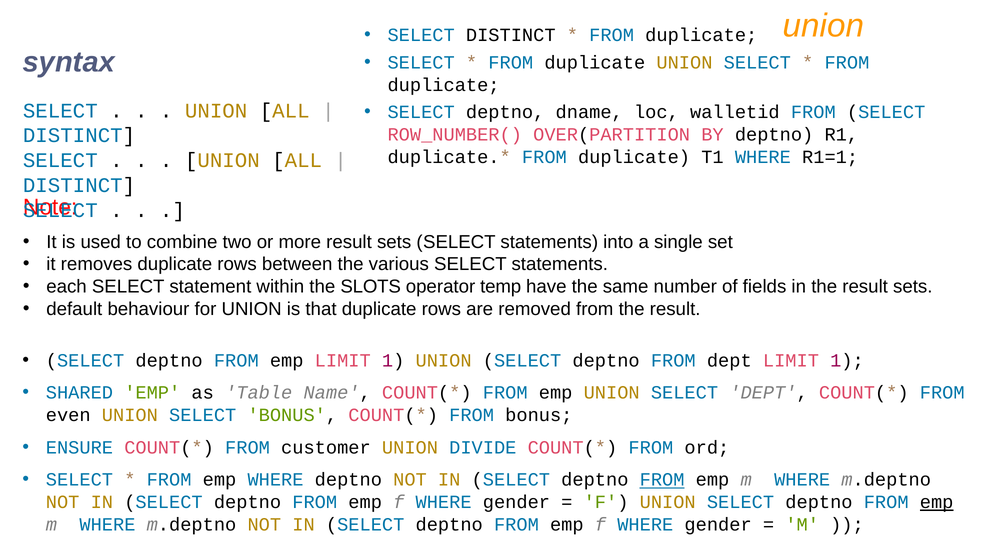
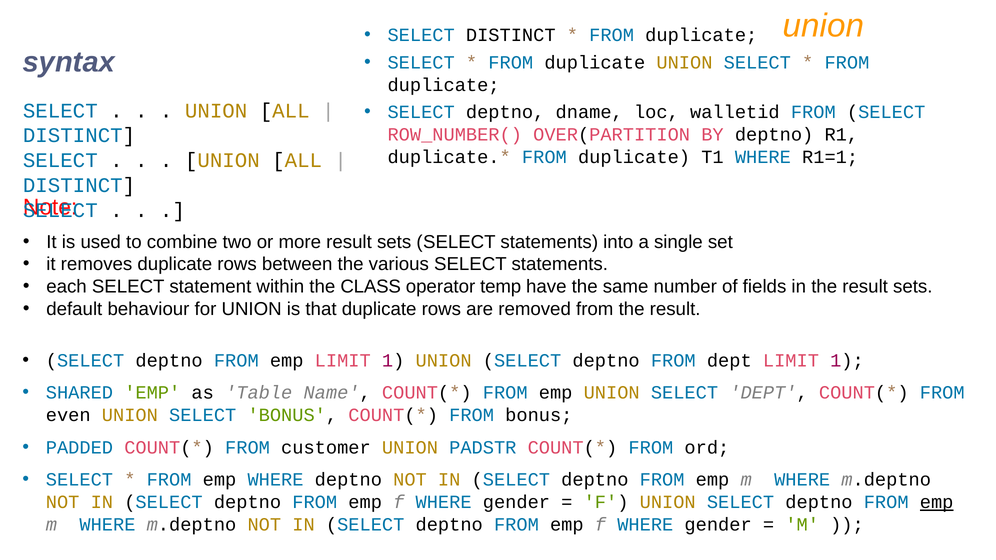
SLOTS: SLOTS -> CLASS (371, 287)
ENSURE: ENSURE -> PADDED (79, 448)
DIVIDE: DIVIDE -> PADSTR (483, 448)
FROM underline: present -> none (662, 480)
